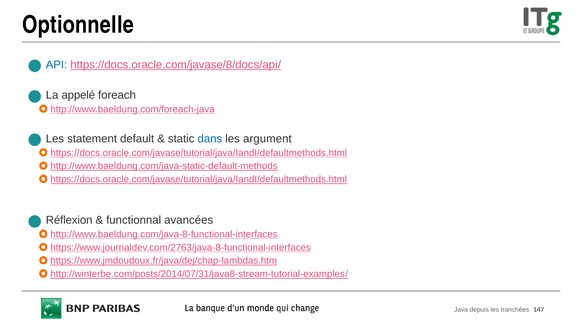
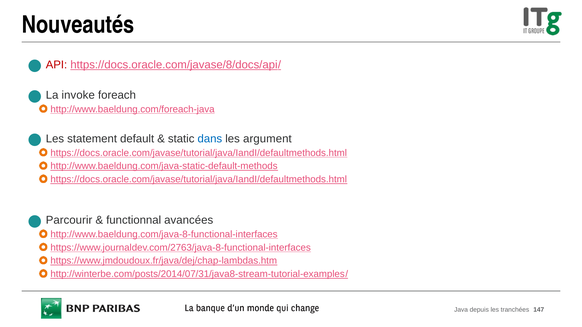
Optionnelle: Optionnelle -> Nouveautés (78, 25)
API colour: blue -> red (57, 65)
appelé: appelé -> invoke (78, 95)
Réflexion: Réflexion -> Parcourir (69, 220)
